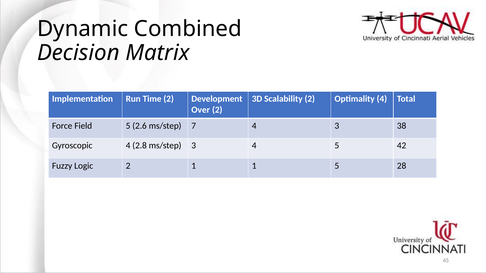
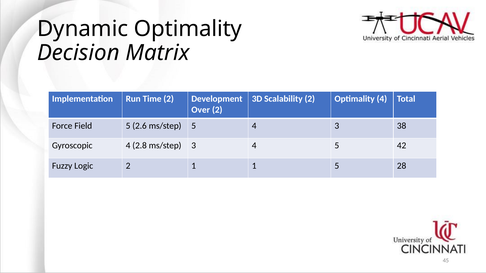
Dynamic Combined: Combined -> Optimality (188, 29)
7: 7 -> 5 (194, 126)
